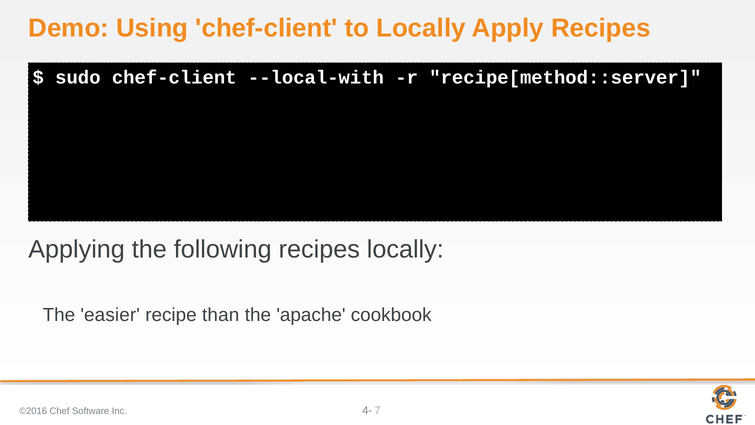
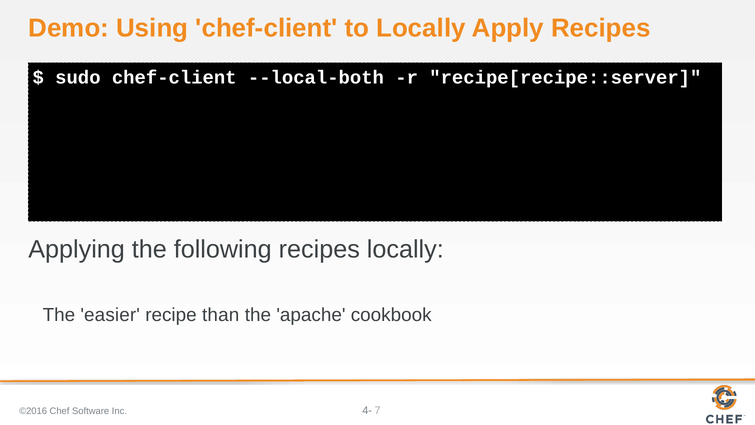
--local-with: --local-with -> --local-both (316, 77)
recipe[method::server: recipe[method::server -> recipe[recipe::server (565, 77)
